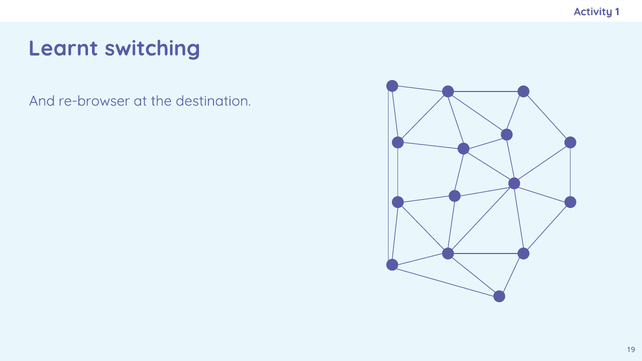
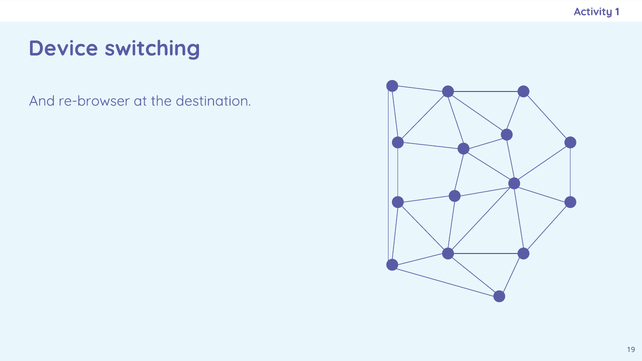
Learnt: Learnt -> Device (63, 48)
